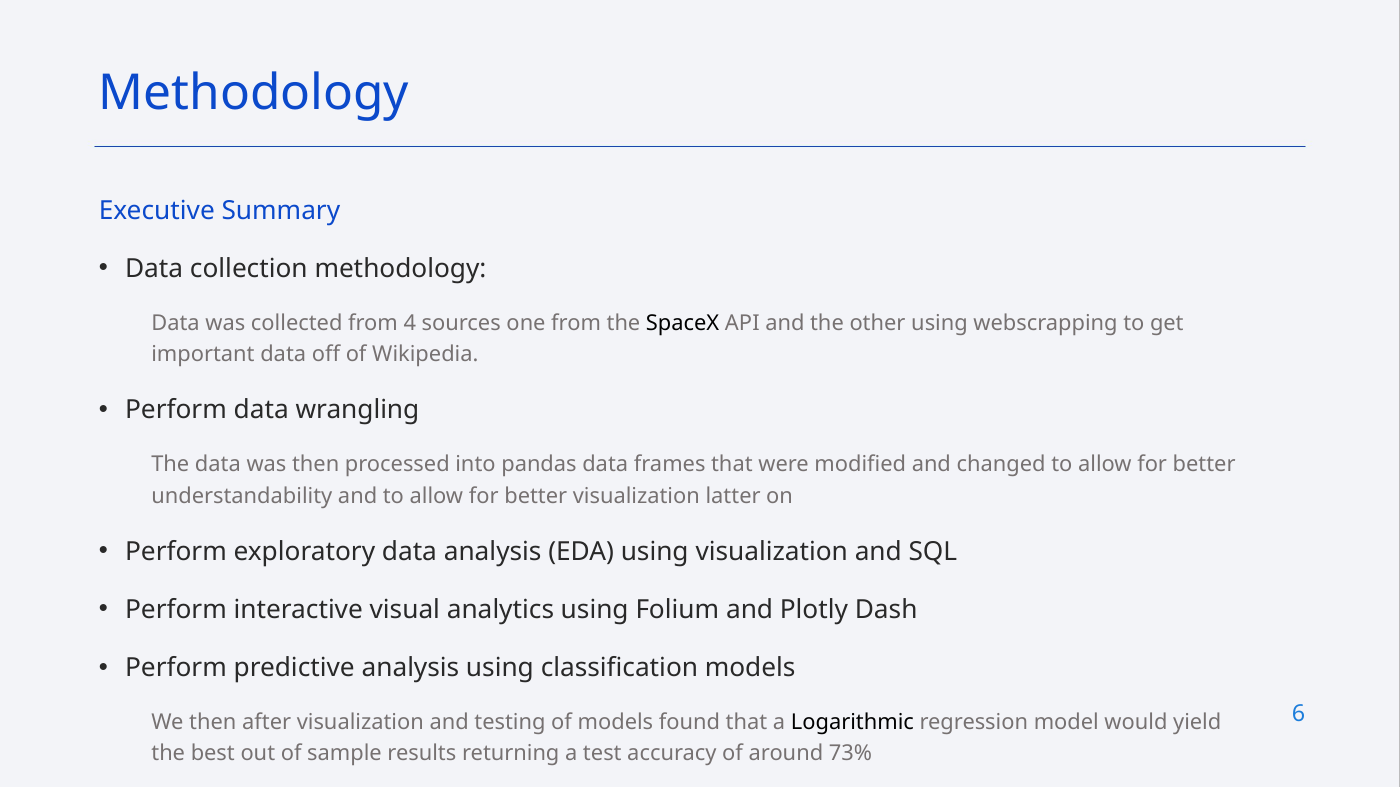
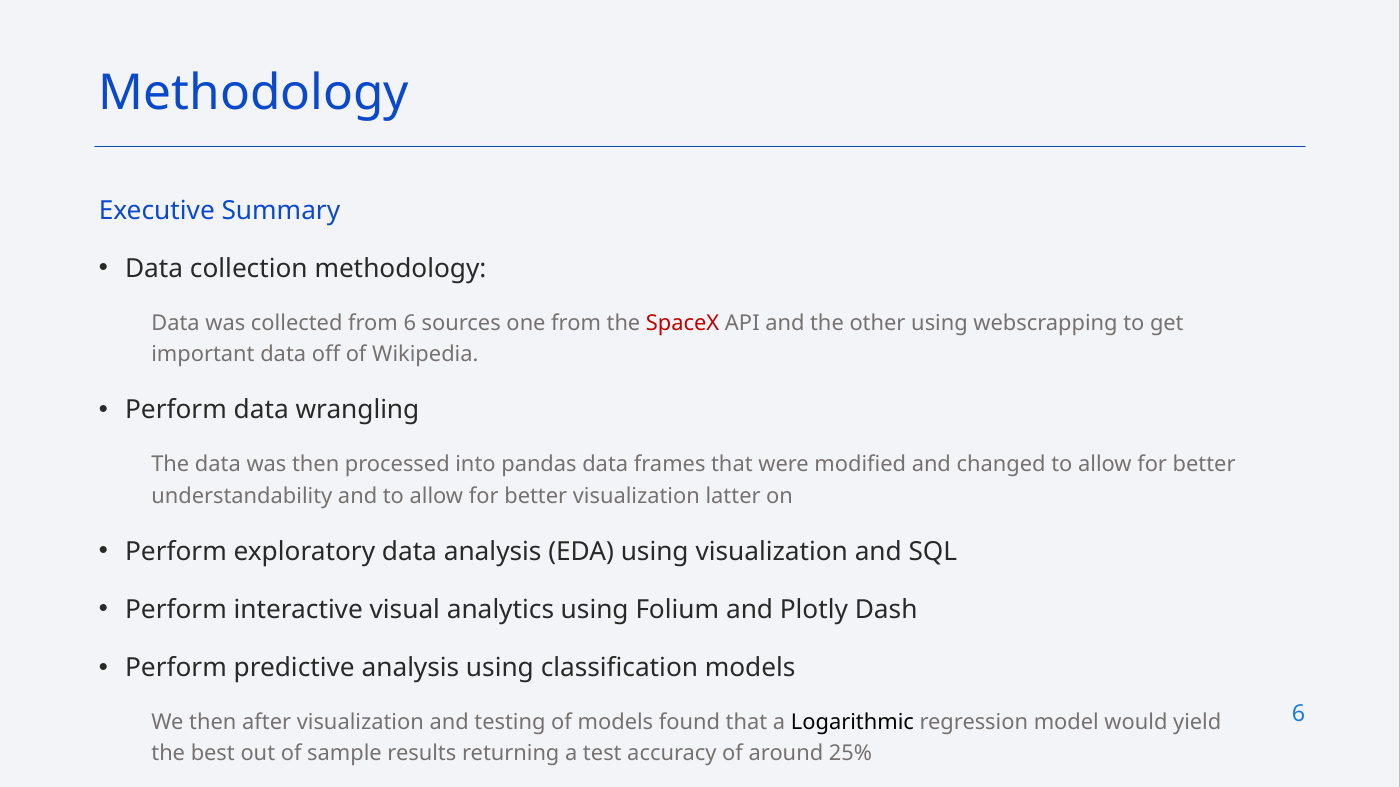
from 4: 4 -> 6 (410, 323)
SpaceX colour: black -> red (683, 323)
73%: 73% -> 25% (850, 754)
